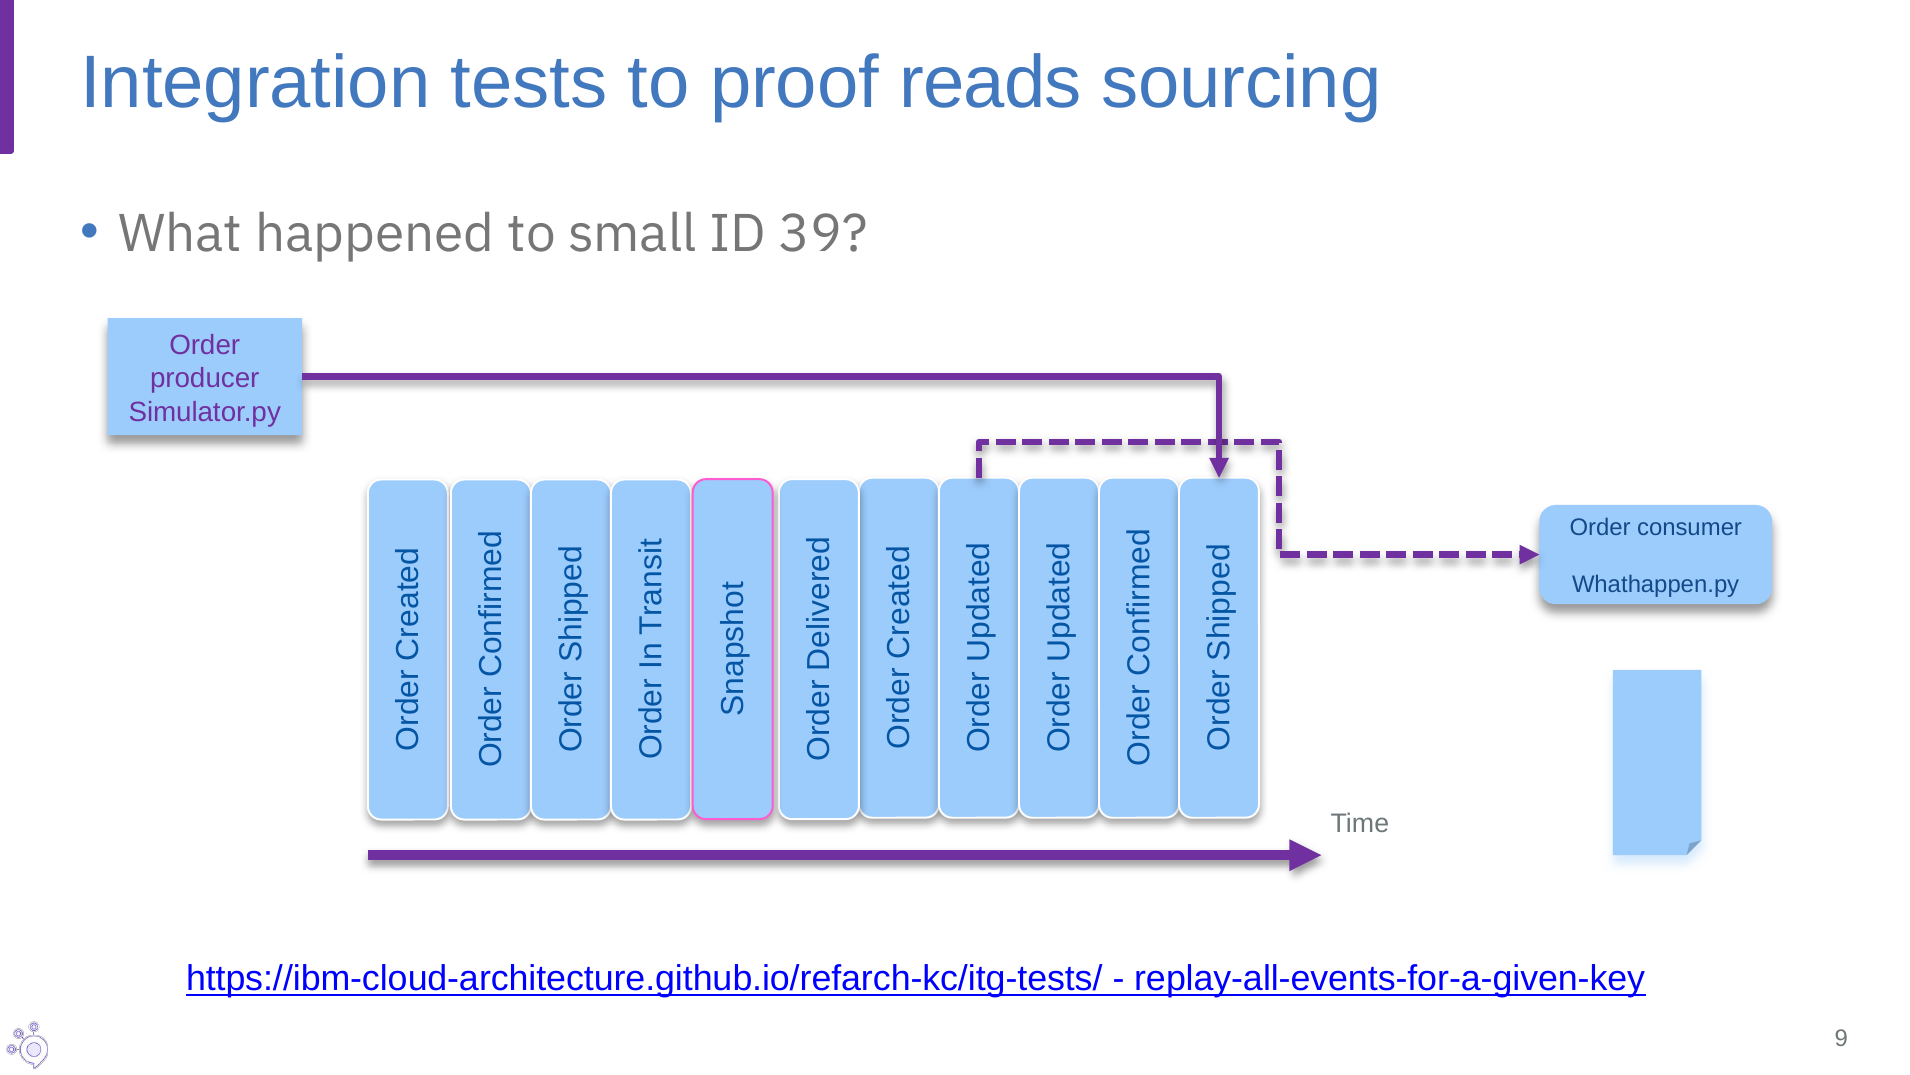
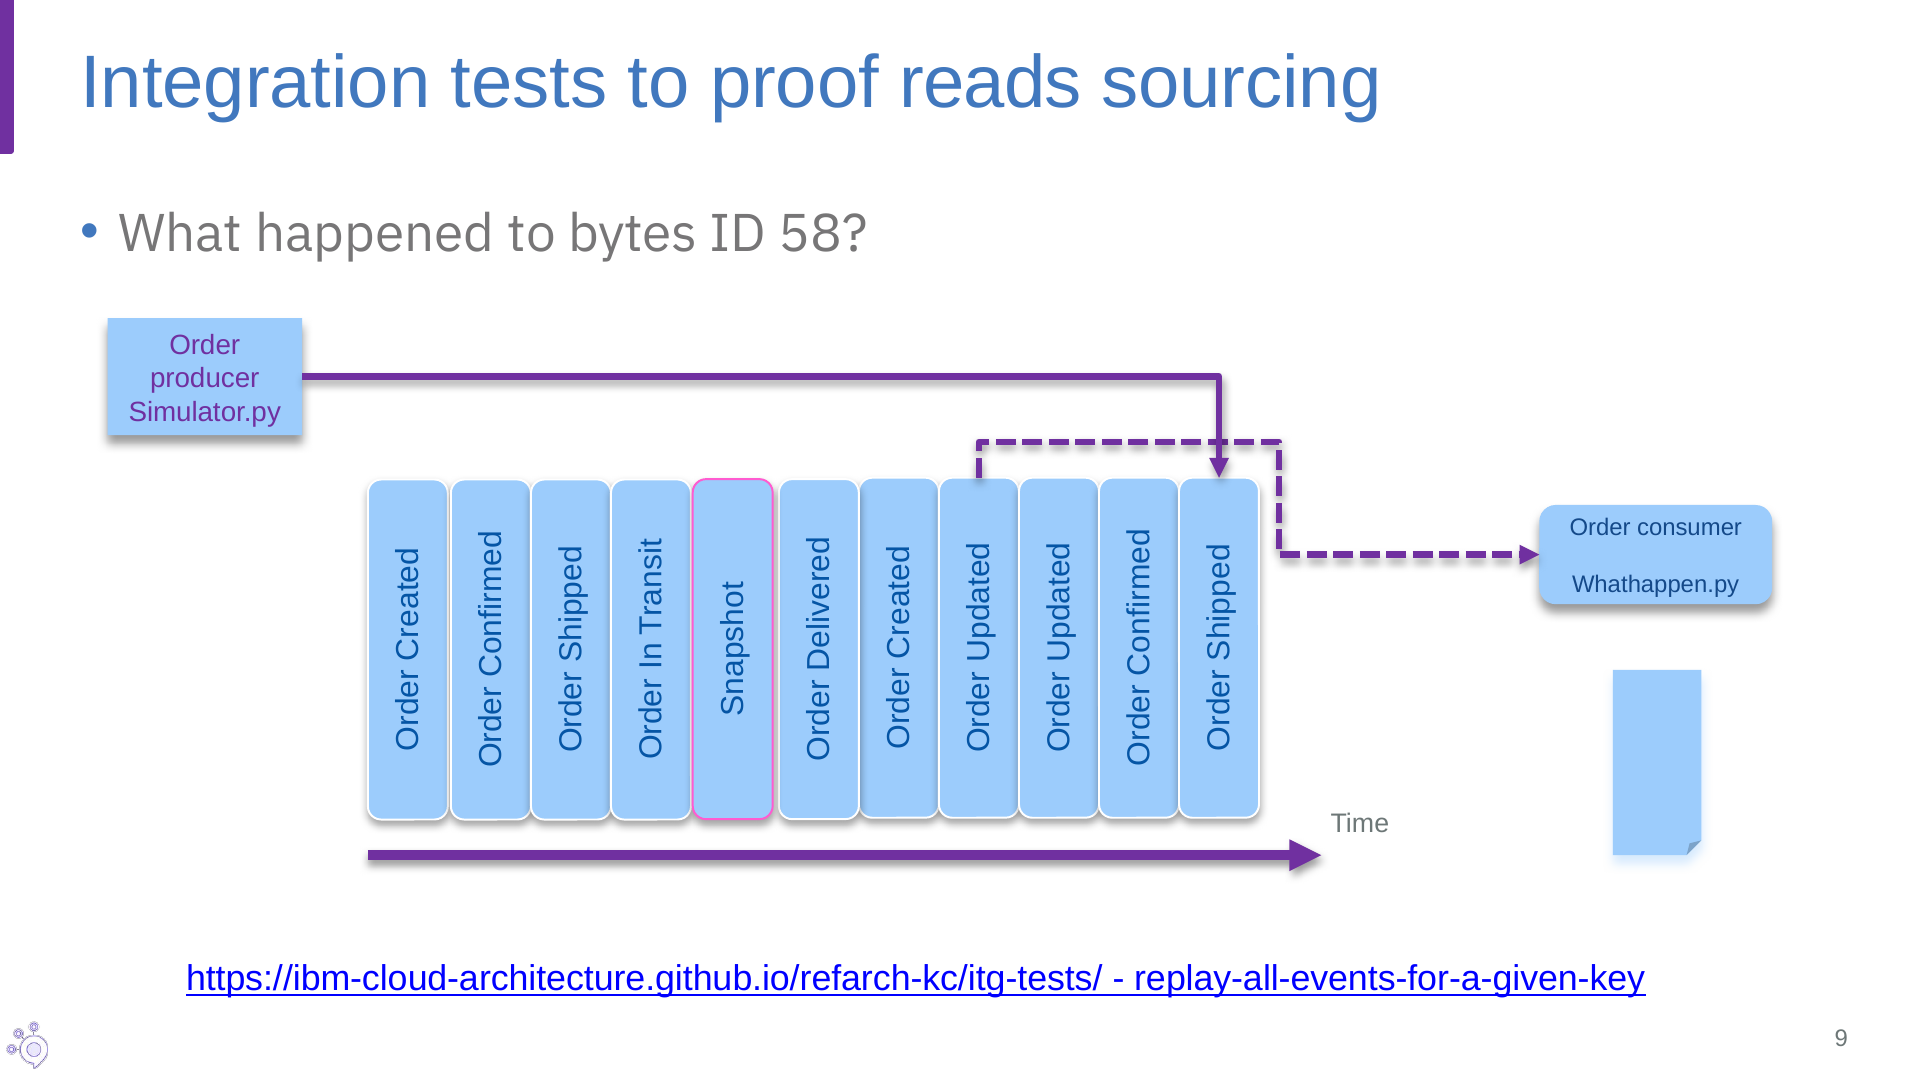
small: small -> bytes (633, 233)
39: 39 -> 58 (823, 233)
